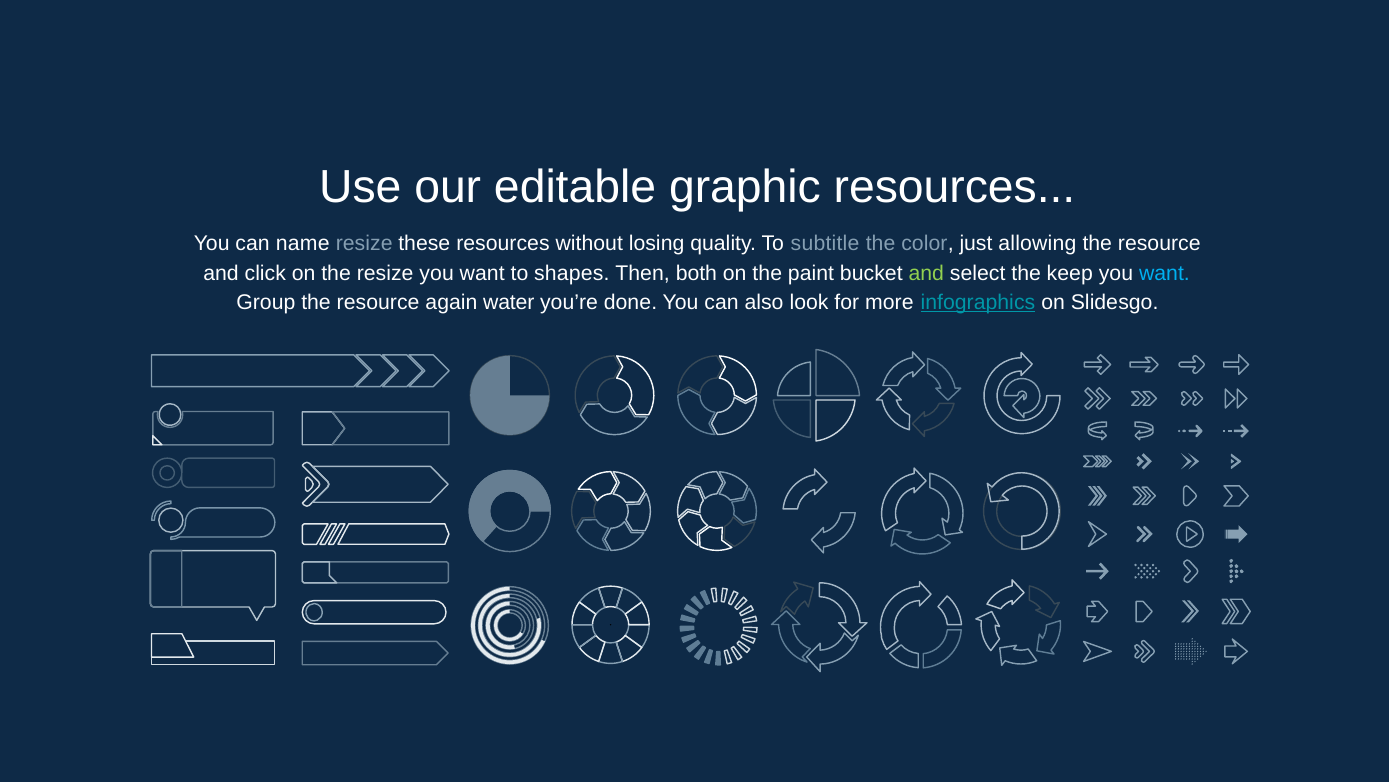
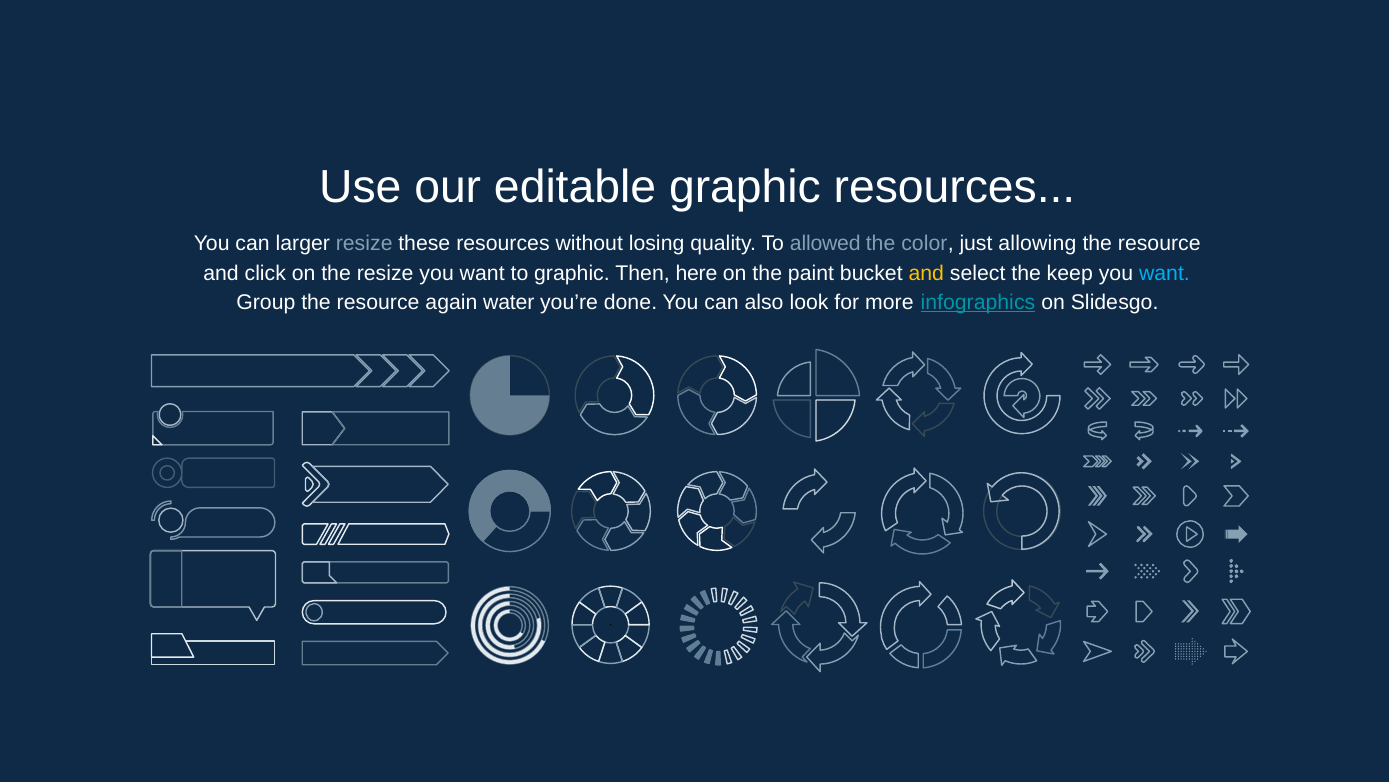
name: name -> larger (303, 244)
subtitle: subtitle -> allowed (825, 244)
to shapes: shapes -> graphic (572, 273)
both: both -> here (696, 273)
and colour: light green -> yellow (926, 273)
